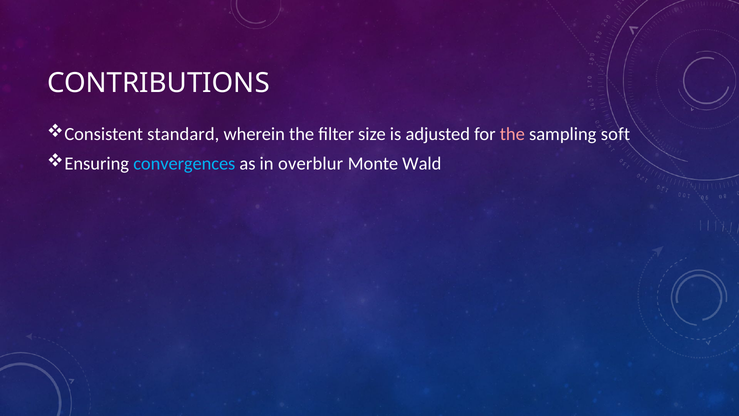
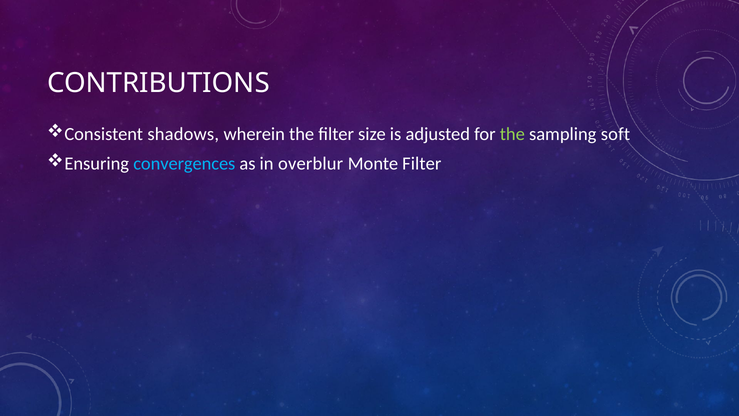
standard: standard -> shadows (183, 134)
the colour: pink -> light green (512, 134)
Monte Wald: Wald -> Filter (422, 164)
